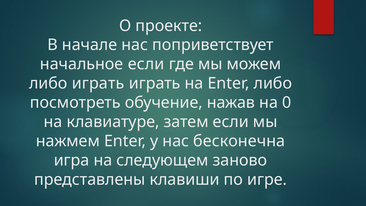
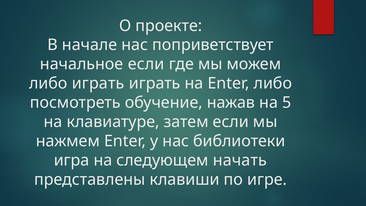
0: 0 -> 5 (287, 103)
бесконечна: бесконечна -> библиотеки (239, 141)
заново: заново -> начать (240, 160)
